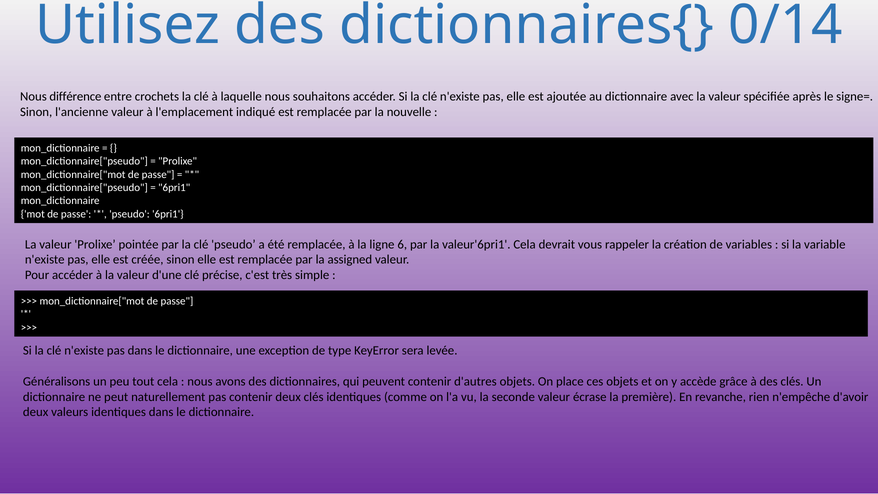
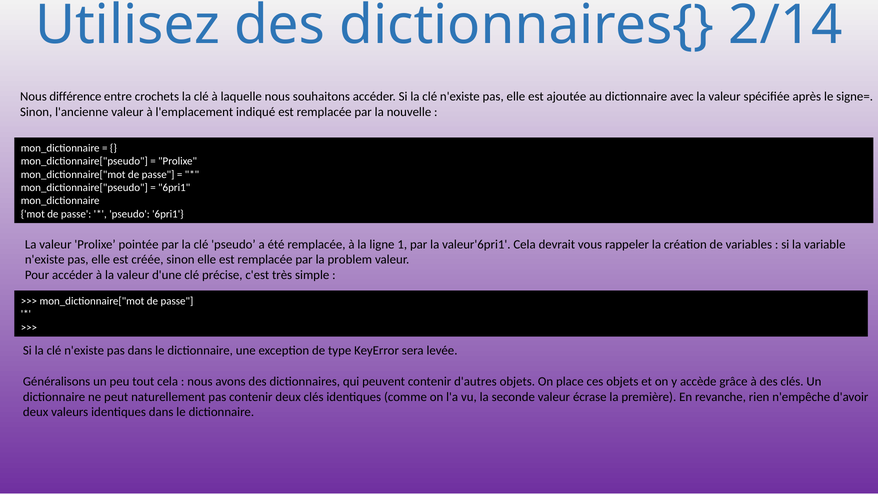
0/14: 0/14 -> 2/14 (786, 25)
6: 6 -> 1 (402, 244)
assigned: assigned -> problem (350, 260)
